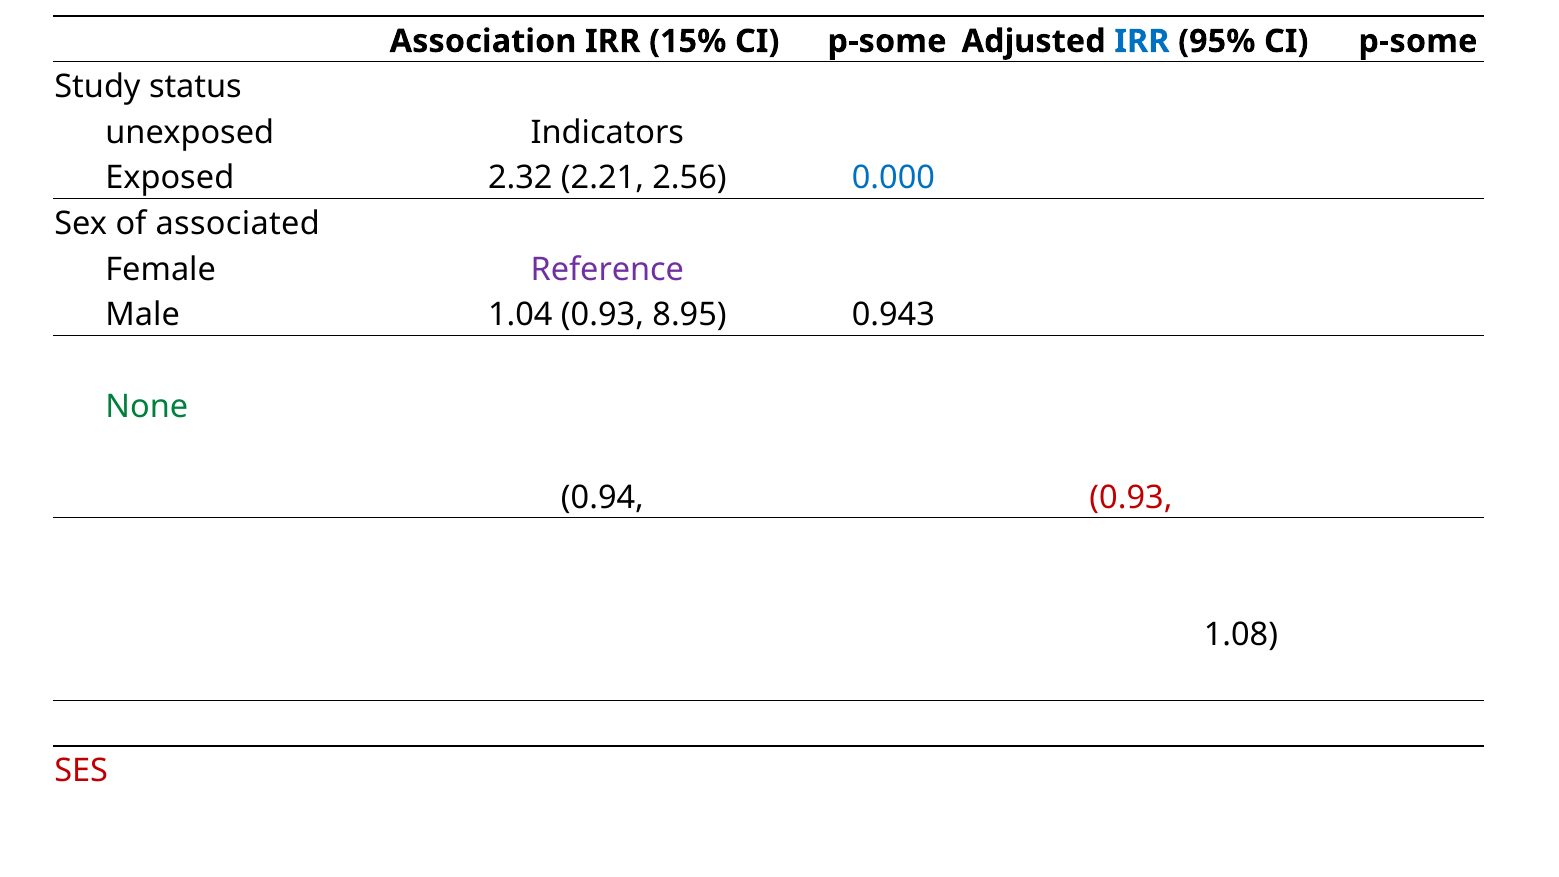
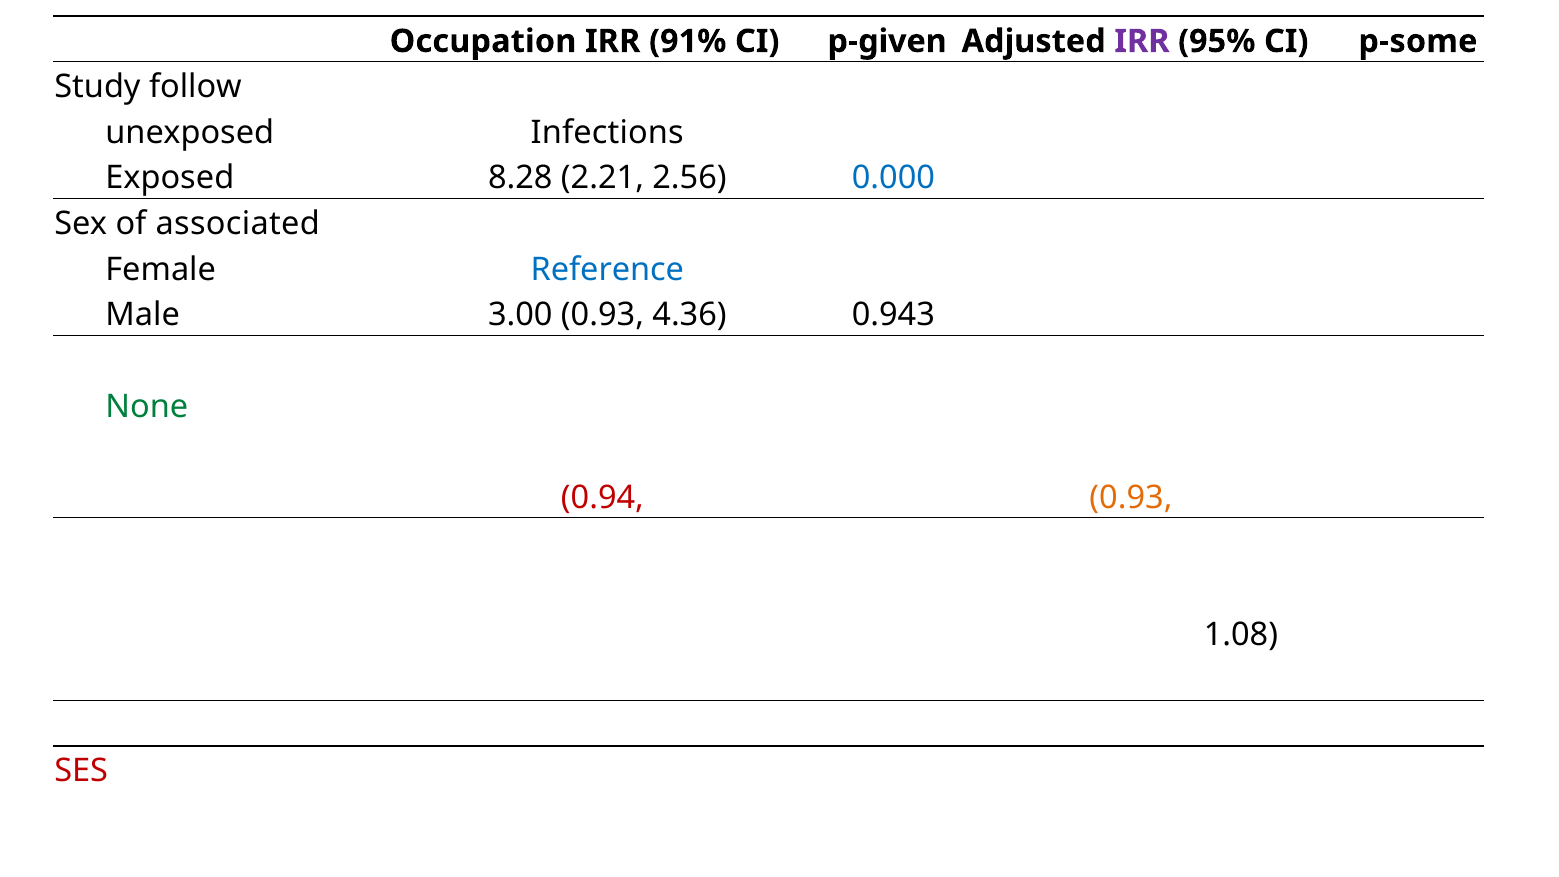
Association: Association -> Occupation (483, 41)
15%: 15% -> 91% (688, 41)
p-some: p-some -> p-given (887, 41)
IRR colour: blue -> purple (1142, 41)
Study status: status -> follow (195, 87)
unexposed Indicators: Indicators -> Infections (607, 133)
2.32: 2.32 -> 8.28 (520, 178)
Reference colour: purple -> blue (607, 269)
Male 1.04: 1.04 -> 3.00 (520, 315)
8.95: 8.95 -> 4.36 (690, 315)
0.94 colour: black -> red (602, 497)
0.93 colour: red -> orange (1131, 497)
